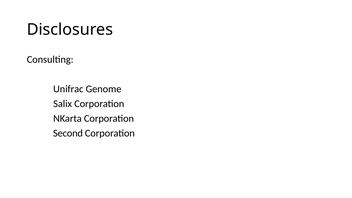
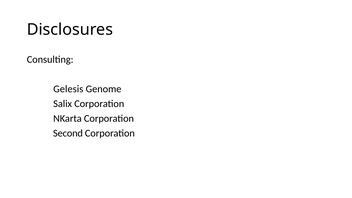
Unifrac: Unifrac -> Gelesis (68, 89)
